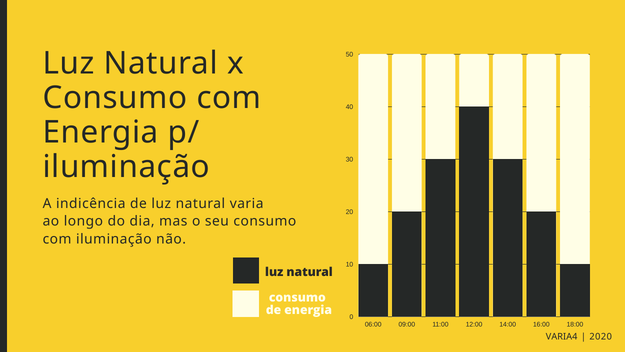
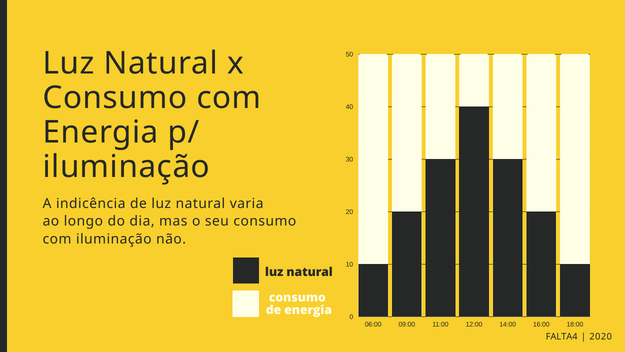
VARIA4: VARIA4 -> FALTA4 (562, 336)
